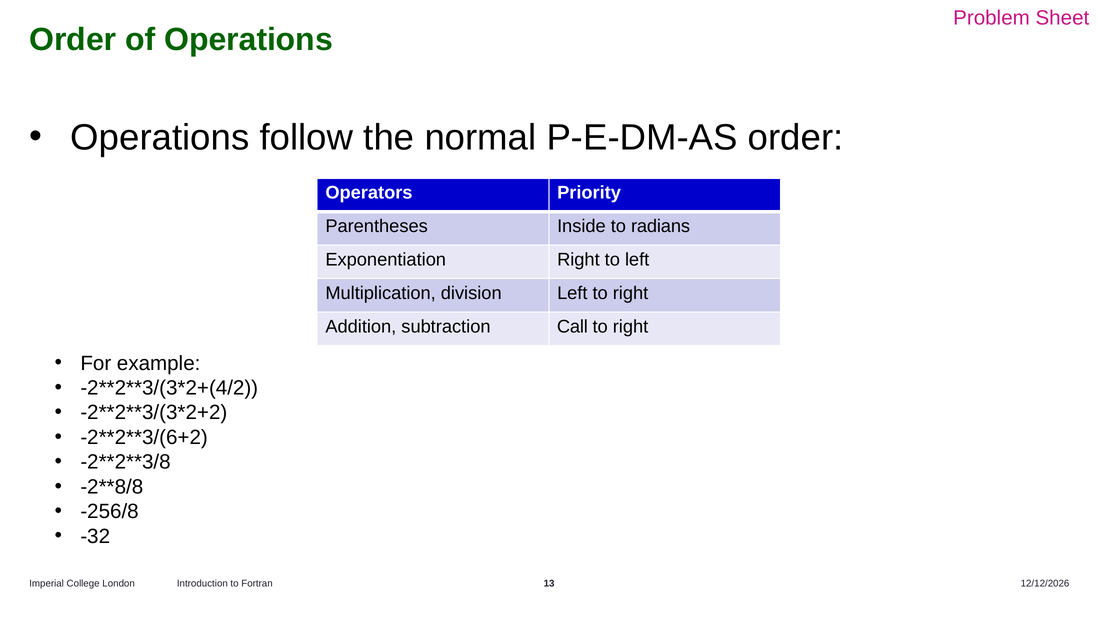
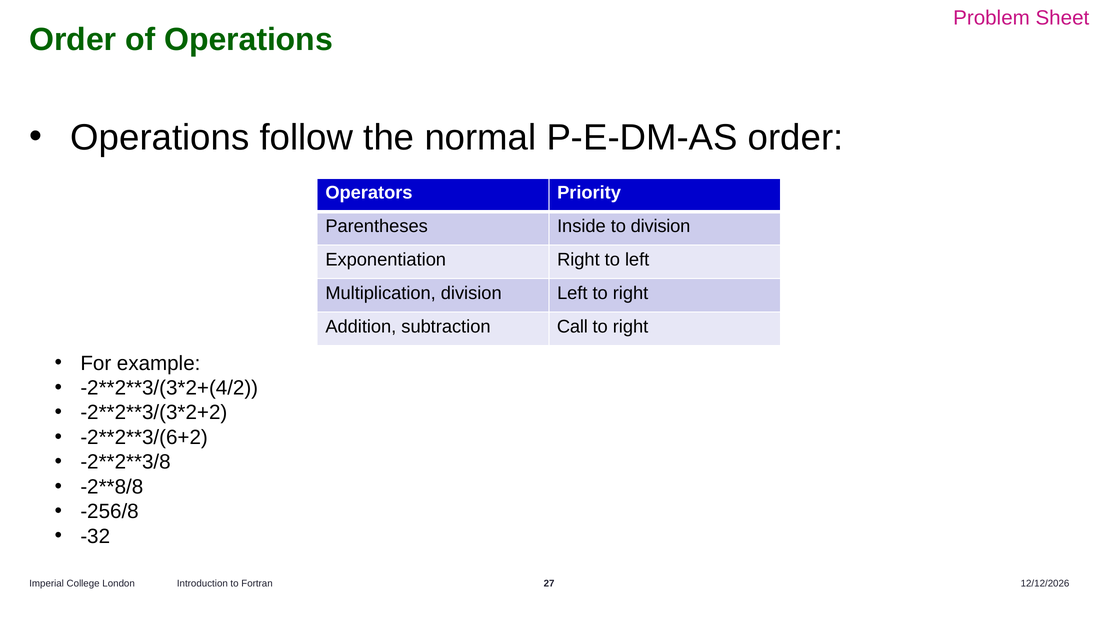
to radians: radians -> division (661, 226)
13: 13 -> 27 (549, 583)
